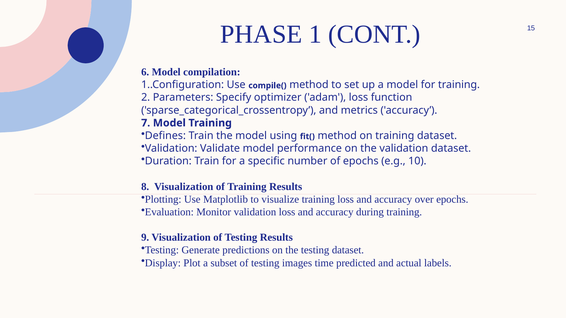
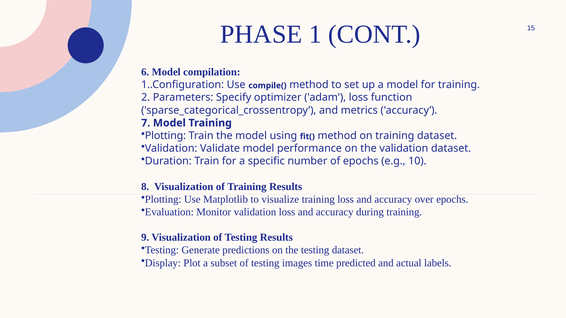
Defines: Defines -> Plotting (165, 136)
